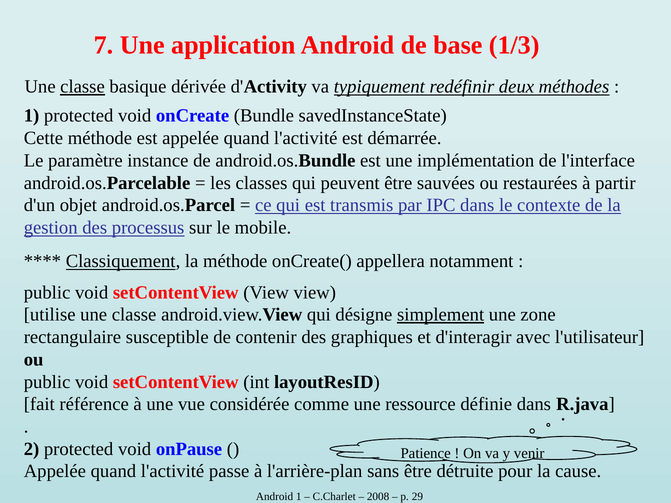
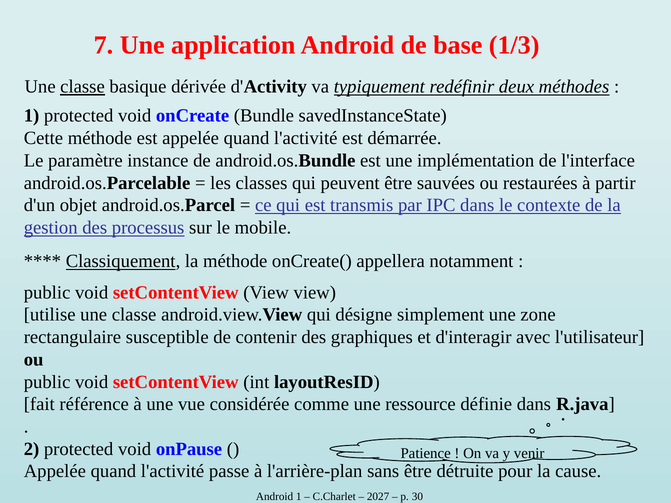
simplement underline: present -> none (441, 315)
2008: 2008 -> 2027 (378, 497)
29: 29 -> 30 (417, 497)
